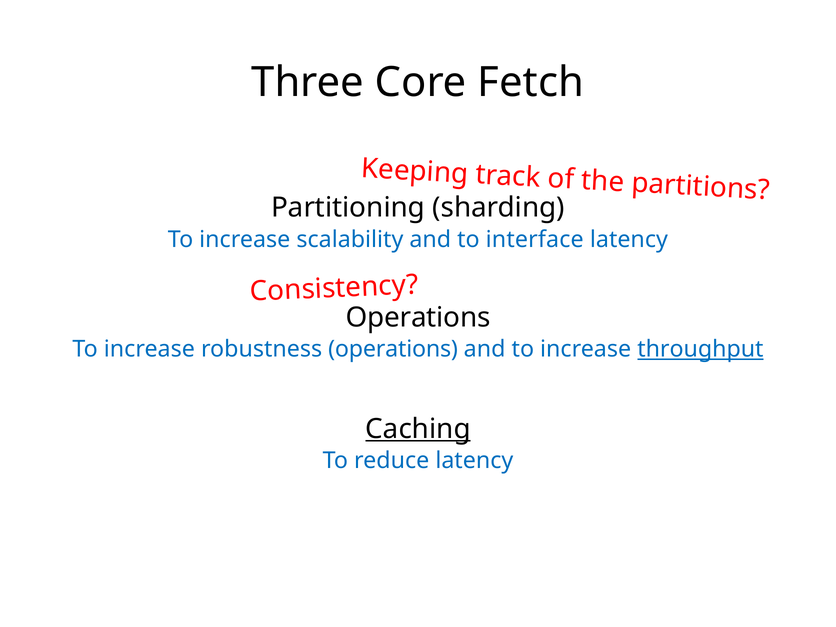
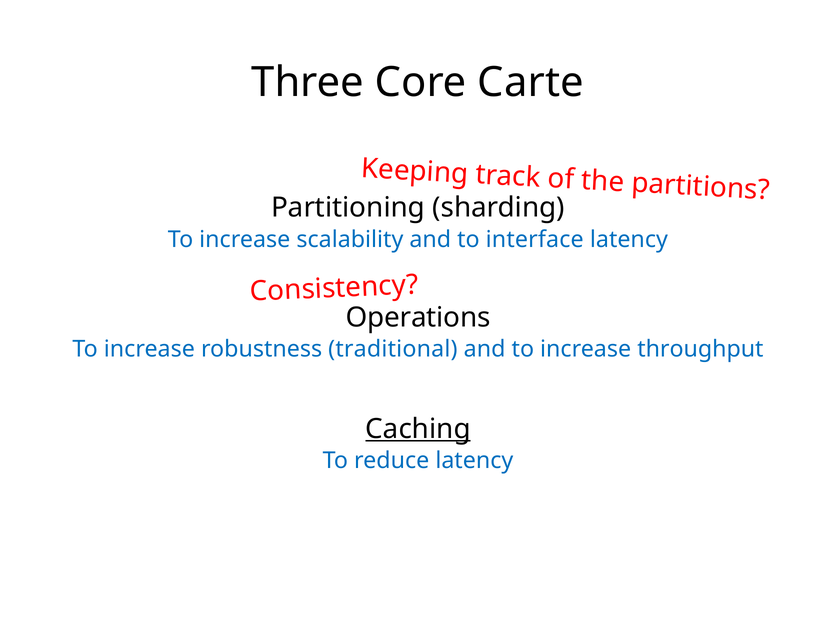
Fetch: Fetch -> Carte (531, 82)
robustness operations: operations -> traditional (393, 349)
throughput underline: present -> none (700, 349)
